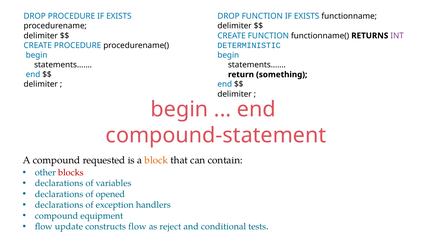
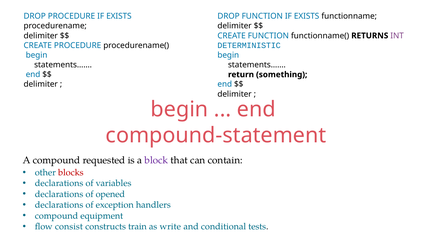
block colour: orange -> purple (156, 160)
update: update -> consist (69, 227)
constructs flow: flow -> train (137, 227)
reject: reject -> write (170, 227)
